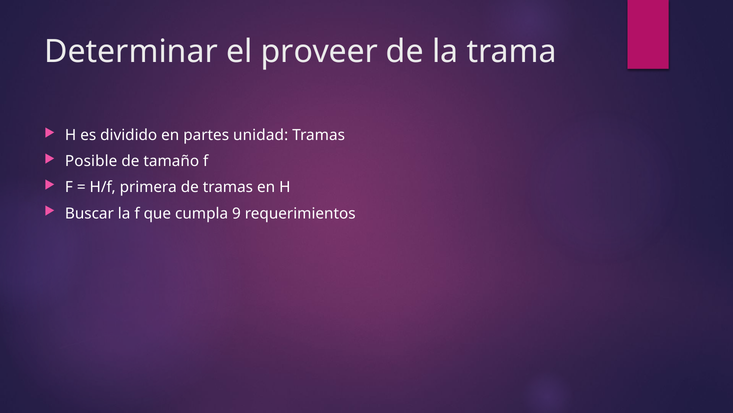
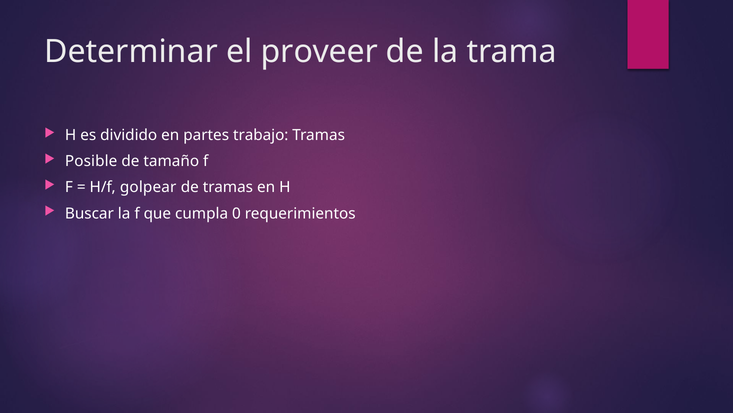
unidad: unidad -> trabajo (261, 135)
primera: primera -> golpear (148, 187)
9: 9 -> 0 (236, 213)
